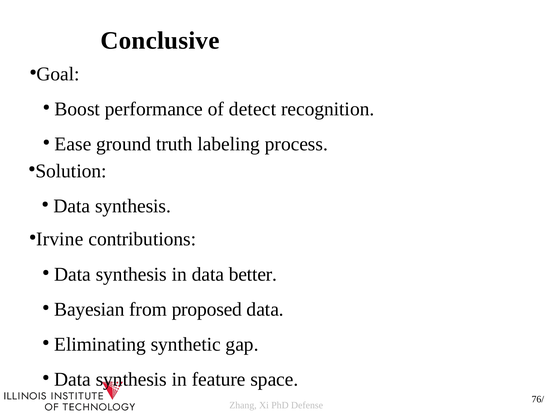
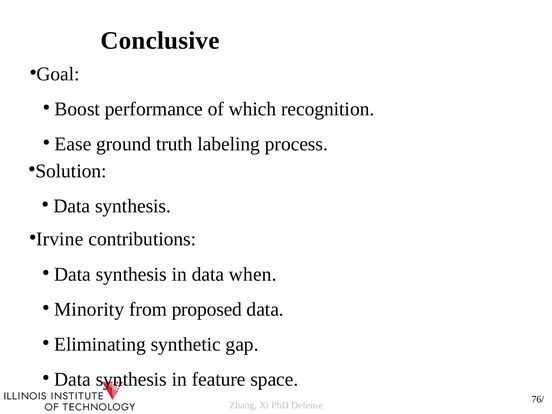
detect: detect -> which (253, 109)
better: better -> when (253, 274)
Bayesian: Bayesian -> Minority (89, 309)
